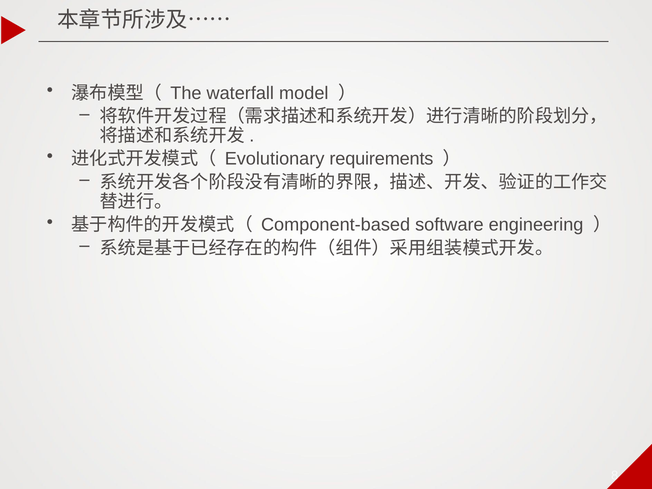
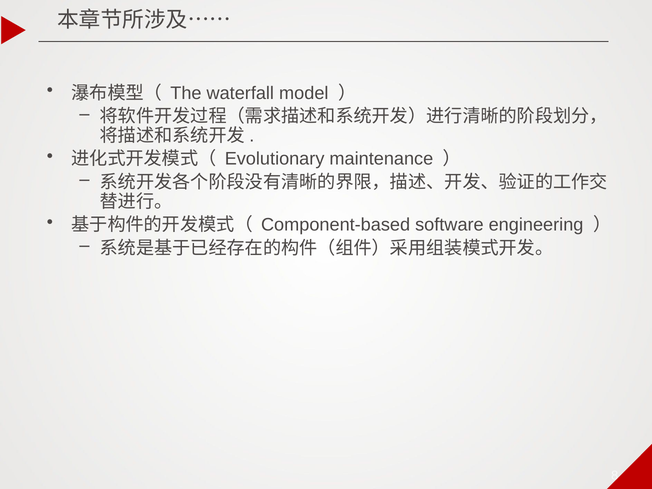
requirements: requirements -> maintenance (381, 159)
